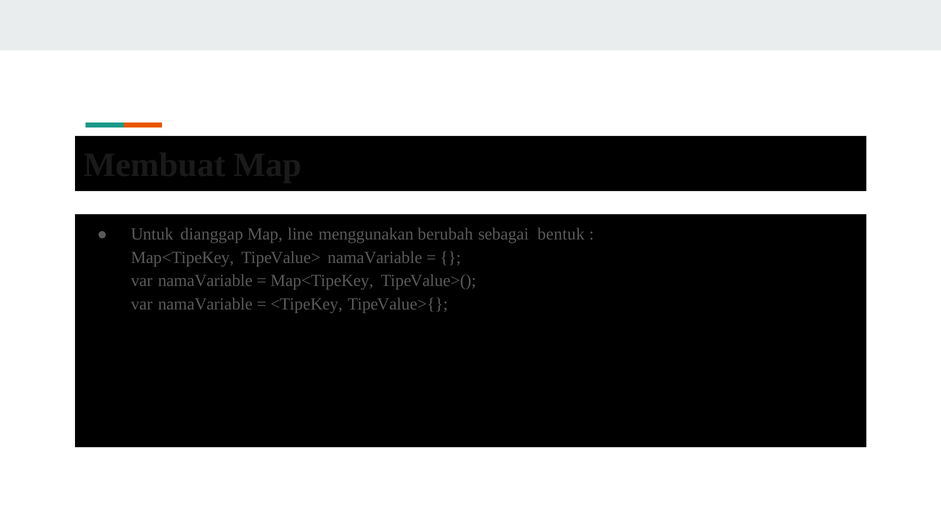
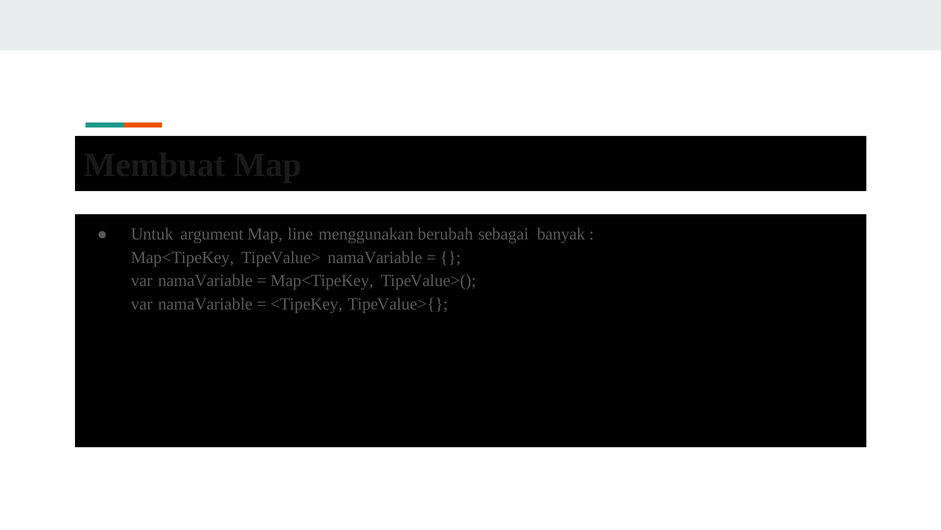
dianggap: dianggap -> argument (212, 234)
bentuk: bentuk -> banyak (561, 234)
